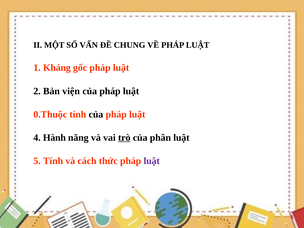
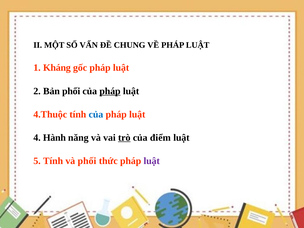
Bản viện: viện -> phối (71, 91)
pháp underline: none -> present (110, 91)
0.Thuộc: 0.Thuộc -> 4.Thuộc (50, 114)
của colour: black -> blue (96, 114)
phân: phân -> điểm (160, 138)
và cách: cách -> phối (87, 161)
